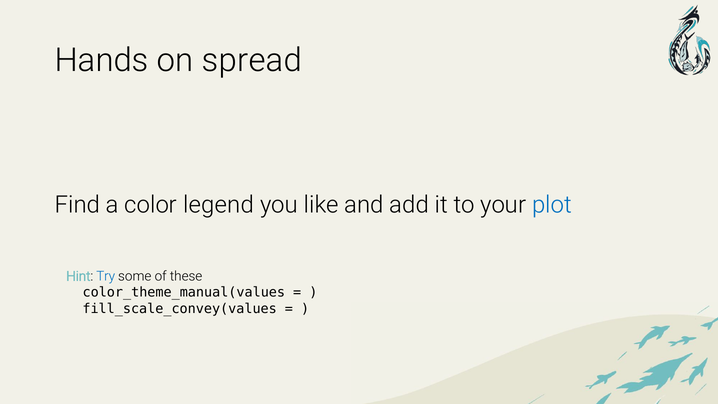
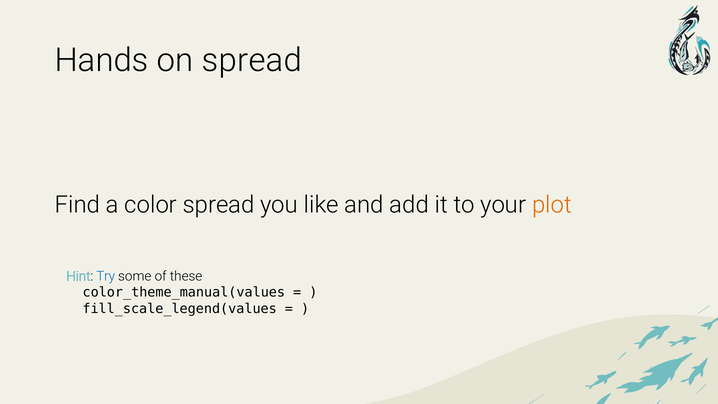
color legend: legend -> spread (219, 205)
plot colour: blue -> orange (552, 205)
fill_scale_convey(values: fill_scale_convey(values -> fill_scale_legend(values (180, 308)
